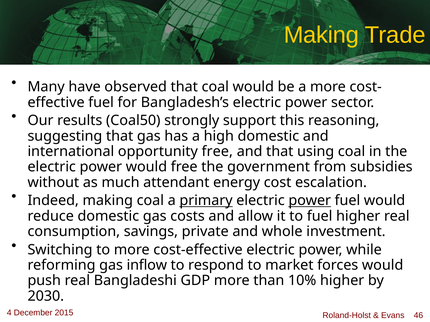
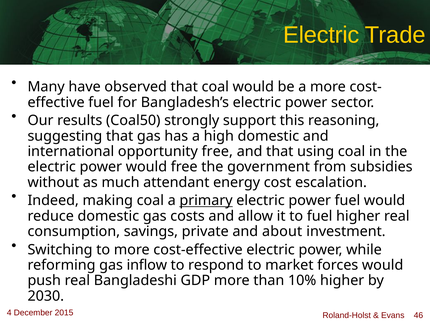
Making: Making -> Electric (321, 35)
power underline: present -> none (310, 201)
whole: whole -> about (282, 232)
